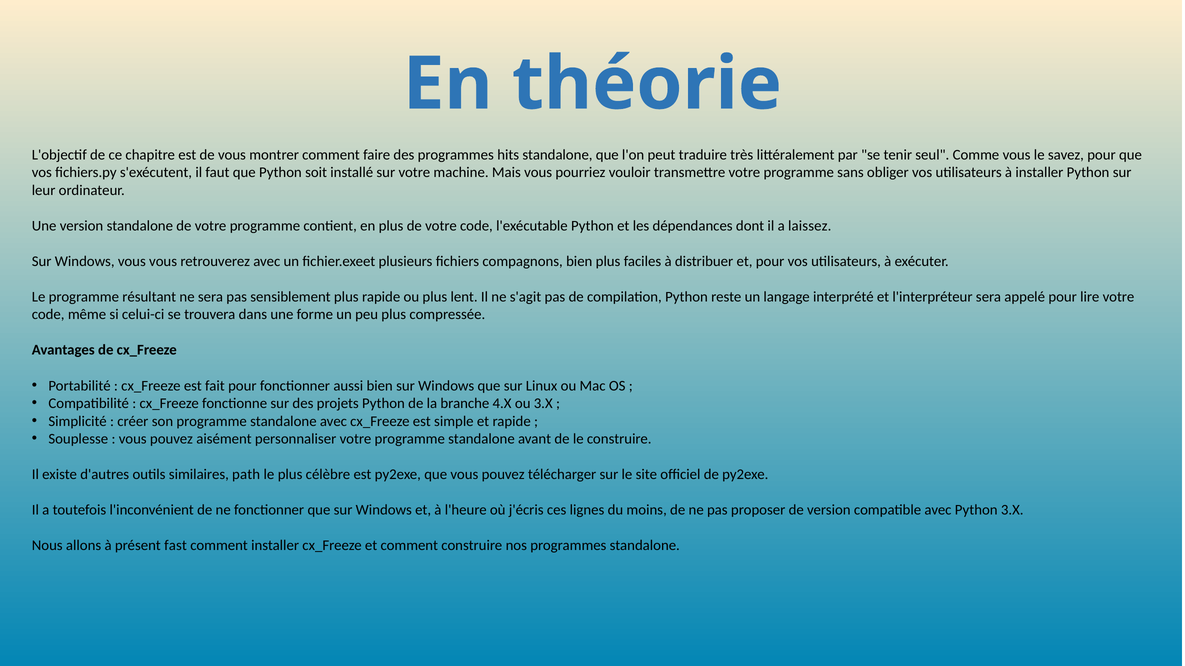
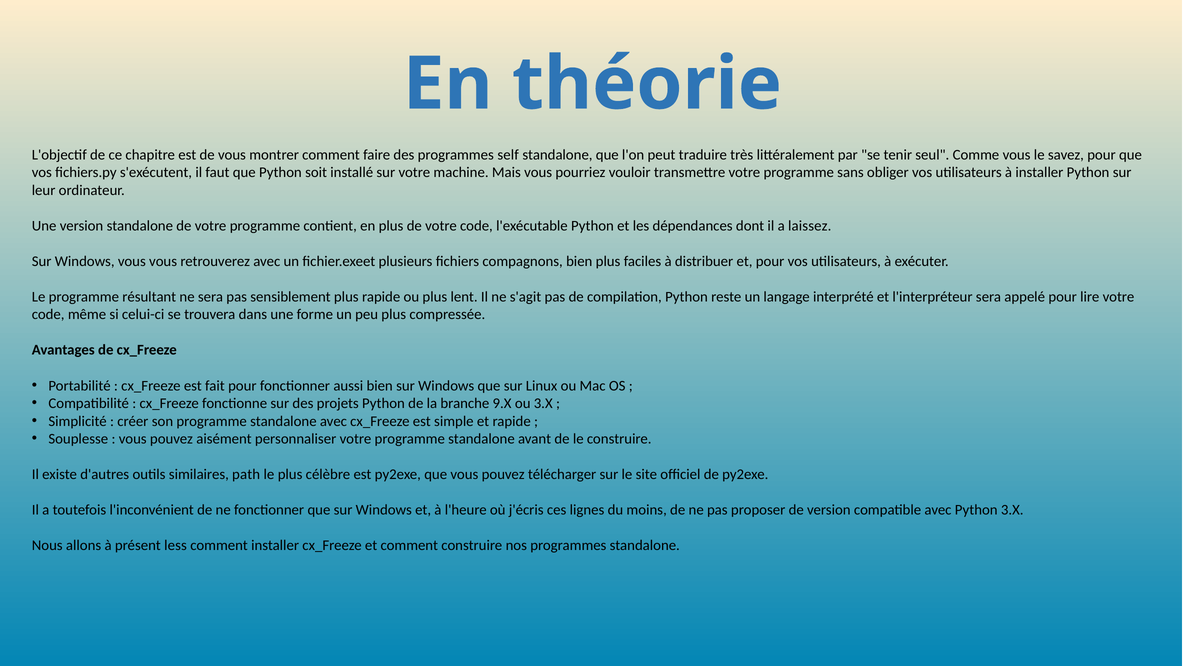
hits: hits -> self (508, 155)
4.X: 4.X -> 9.X (502, 404)
fast: fast -> less (175, 546)
